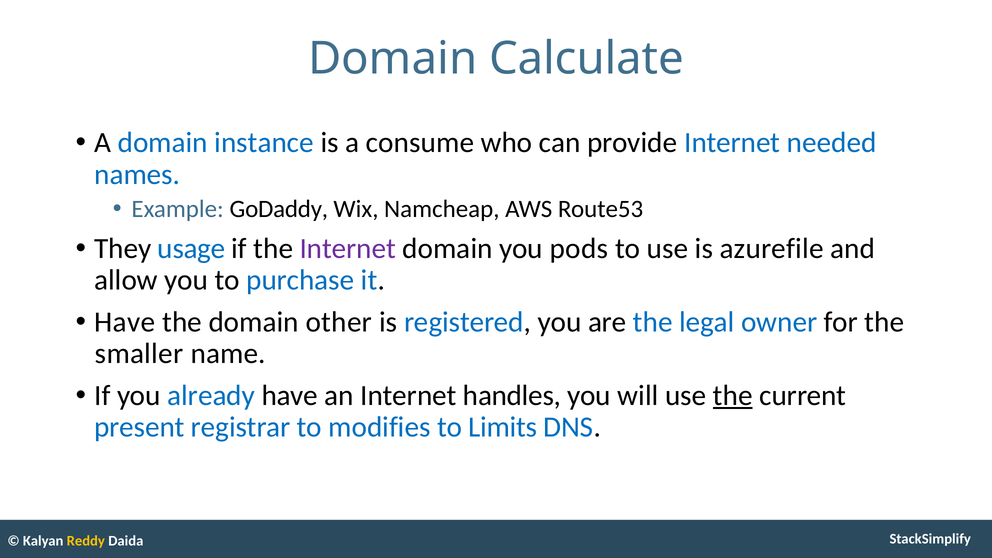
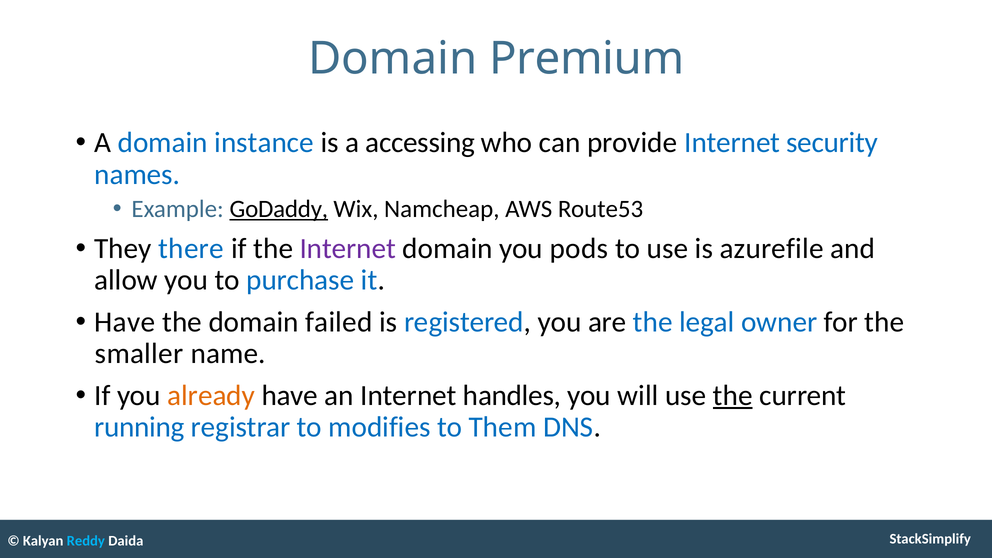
Calculate: Calculate -> Premium (587, 59)
consume: consume -> accessing (420, 143)
needed: needed -> security (832, 143)
GoDaddy underline: none -> present (279, 209)
usage: usage -> there (191, 248)
other: other -> failed (339, 322)
already colour: blue -> orange (211, 395)
present: present -> running (139, 427)
Limits: Limits -> Them (503, 427)
Reddy colour: yellow -> light blue (86, 541)
